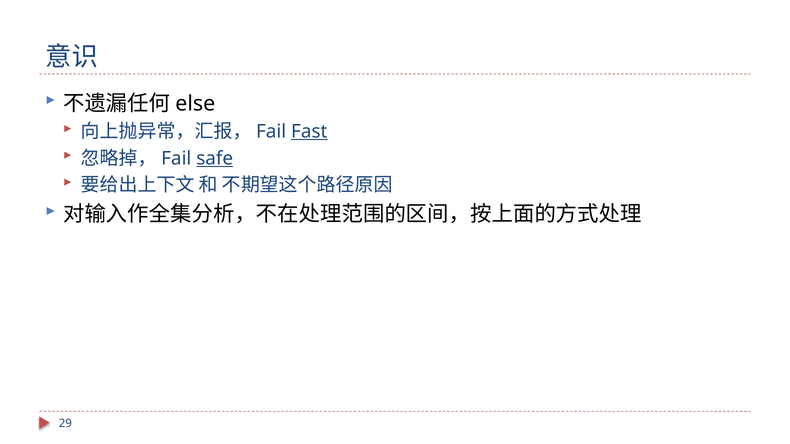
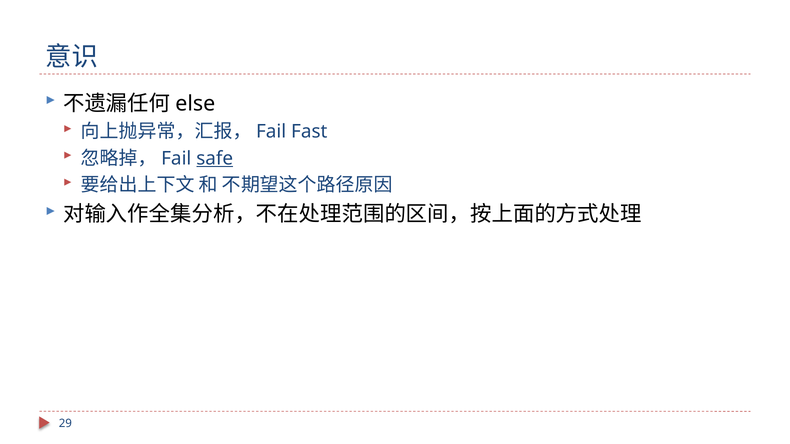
Fast underline: present -> none (309, 132)
